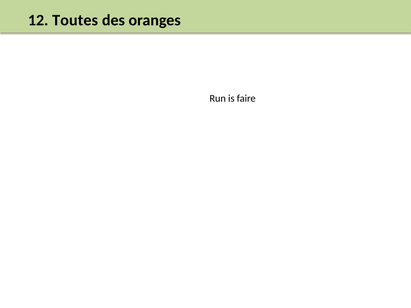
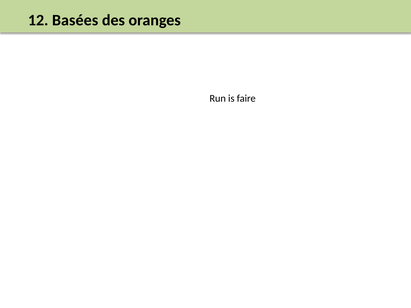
Toutes: Toutes -> Basées (75, 20)
